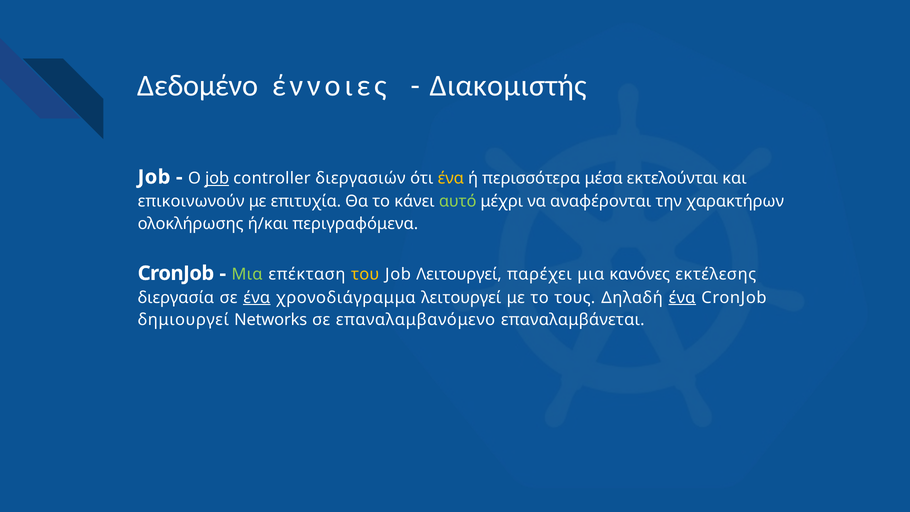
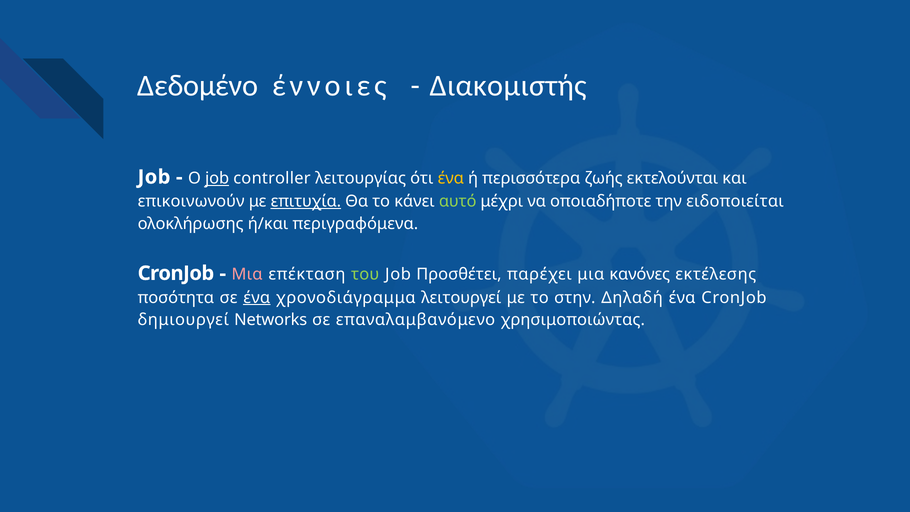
διεργασιών: διεργασιών -> λειτουργίας (361, 178)
μέσα: μέσα -> ζωής (604, 178)
επιτυχία underline: none -> present (306, 201)
αναφέρονται: αναφέρονται -> οποιαδήποτε (601, 201)
χαρακτήρων: χαρακτήρων -> ειδοποιείται (735, 201)
Μια colour: light green -> pink (247, 274)
του colour: yellow -> light green (365, 274)
Job Λειτουργεί: Λειτουργεί -> Προσθέτει (459, 274)
διεργασία: διεργασία -> ποσότητα (176, 298)
τους: τους -> στην (575, 298)
ένα underline: present -> none (682, 298)
επαναλαμβάνεται: επαναλαμβάνεται -> χρησιμοποιώντας (573, 320)
